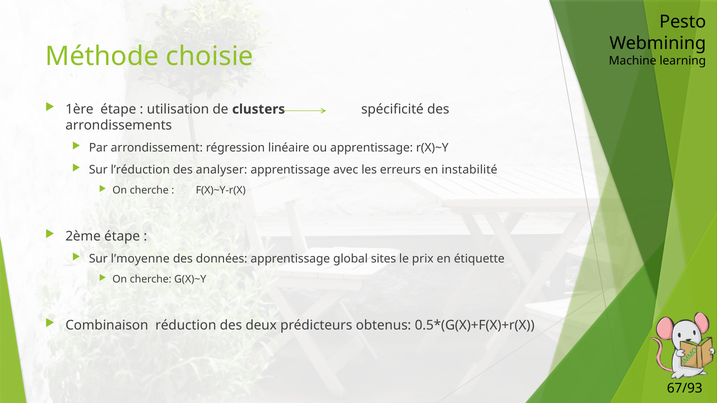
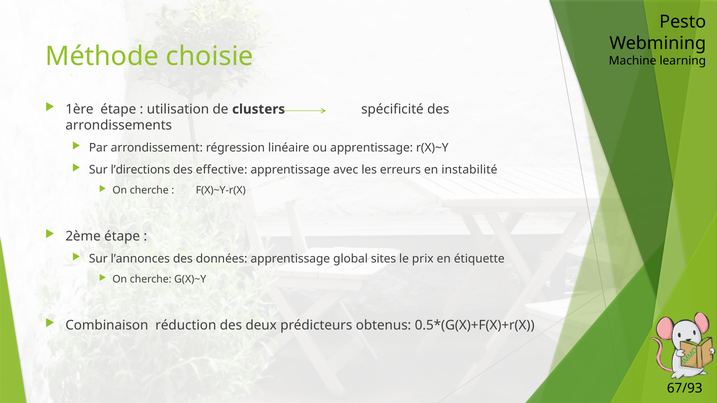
l’réduction: l’réduction -> l’directions (140, 170)
analyser: analyser -> effective (222, 170)
l’moyenne: l’moyenne -> l’annonces (140, 259)
